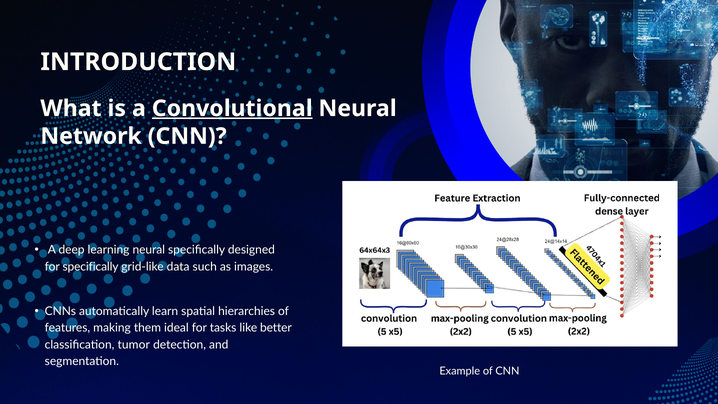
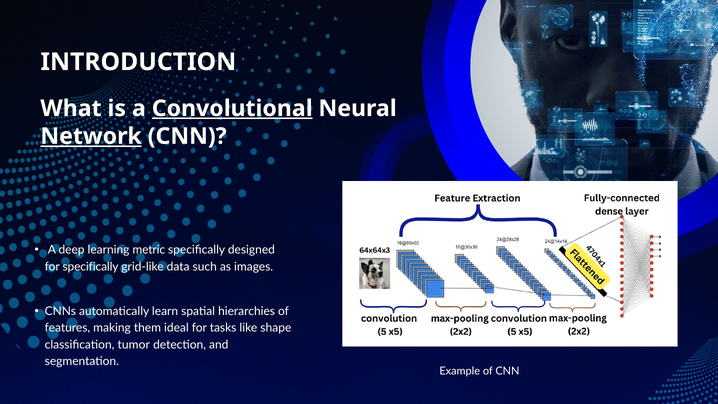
Network underline: none -> present (91, 136)
learning neural: neural -> metric (149, 250)
better: better -> shape (276, 328)
